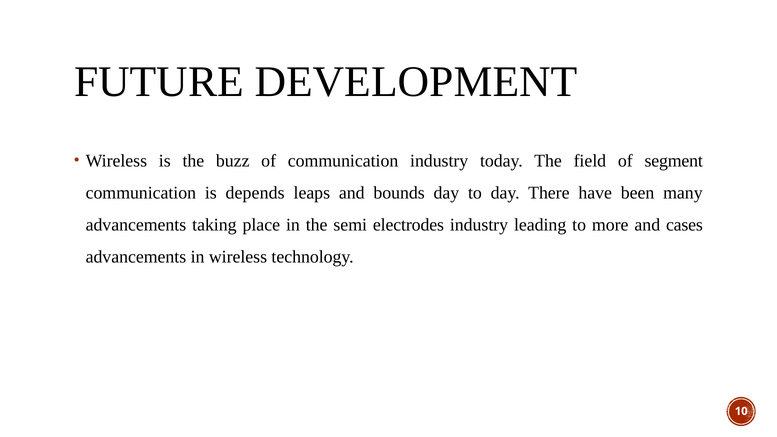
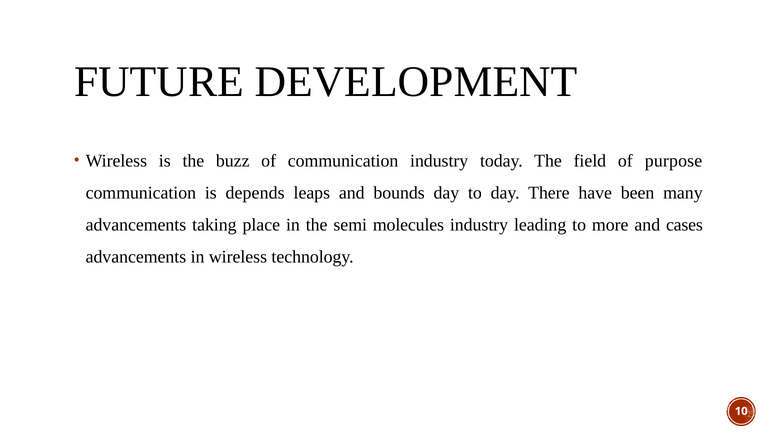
segment: segment -> purpose (674, 161)
electrodes: electrodes -> molecules (408, 225)
